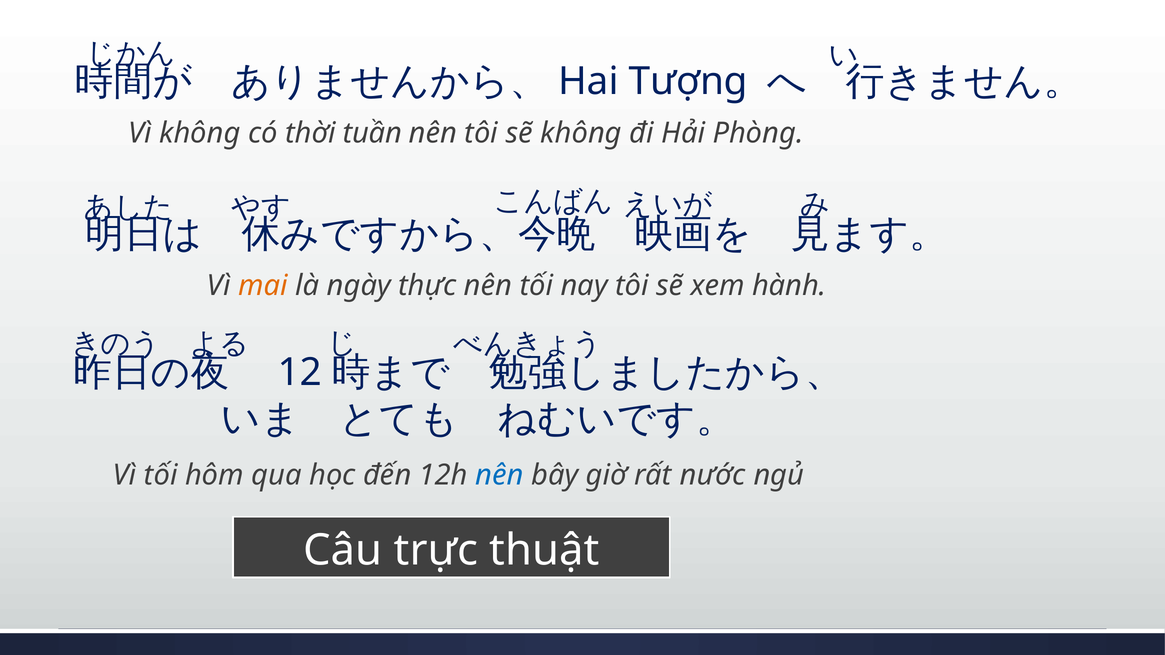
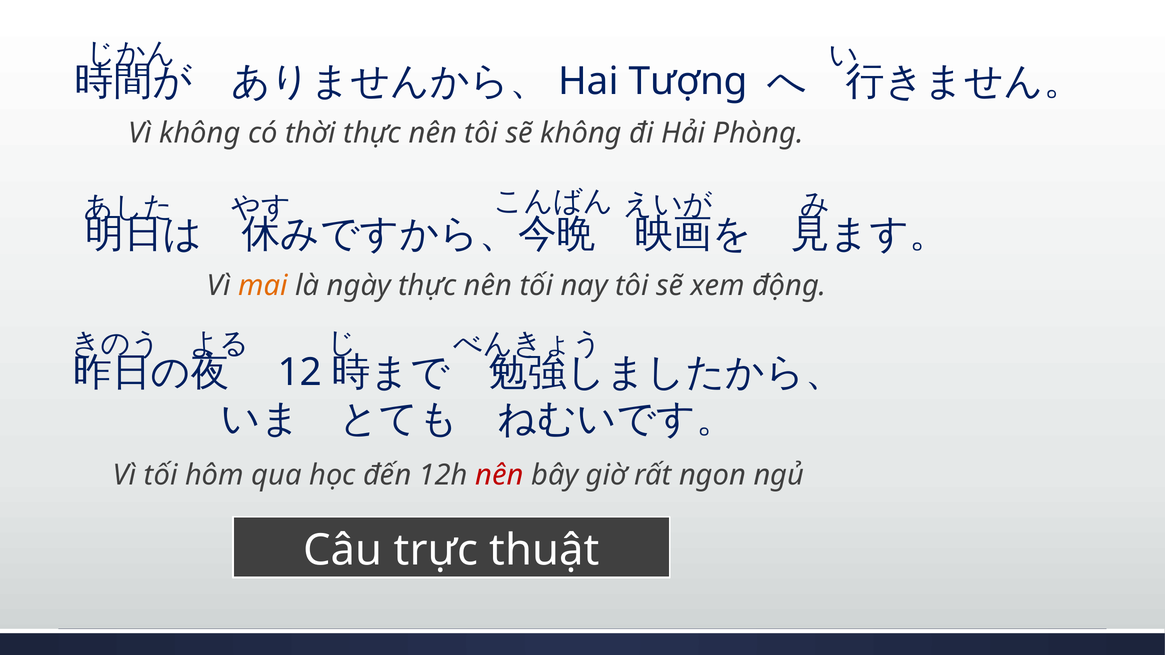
thời tuần: tuần -> thực (372, 133)
hành: hành -> động (789, 286)
nên colour: blue -> red (500, 475)
nước: nước -> ngon (713, 475)
